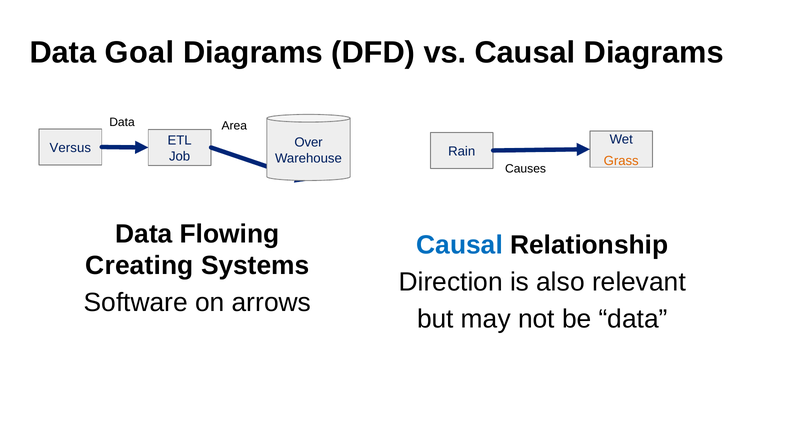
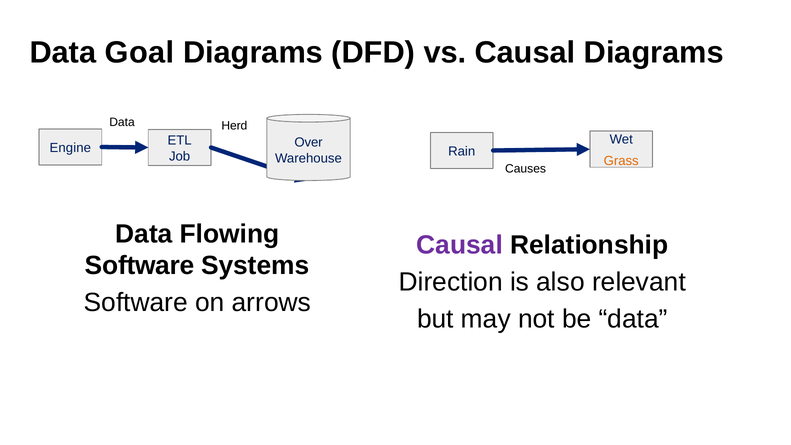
Area: Area -> Herd (234, 126)
Versus: Versus -> Engine (70, 148)
Causal colour: blue -> purple (460, 245)
Creating: Creating -> Software (140, 266)
